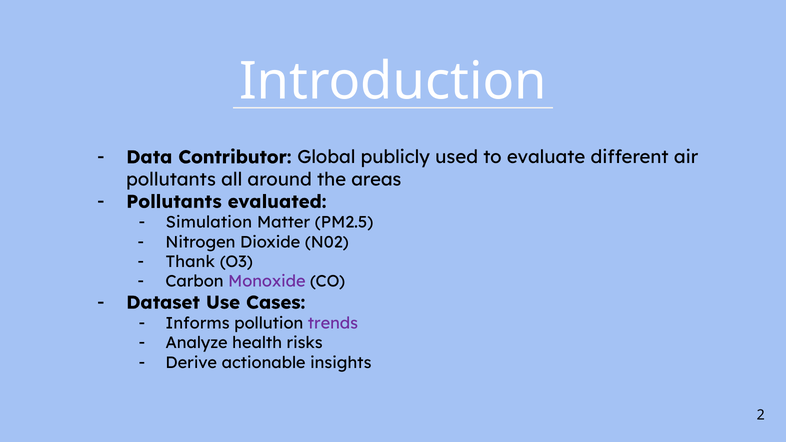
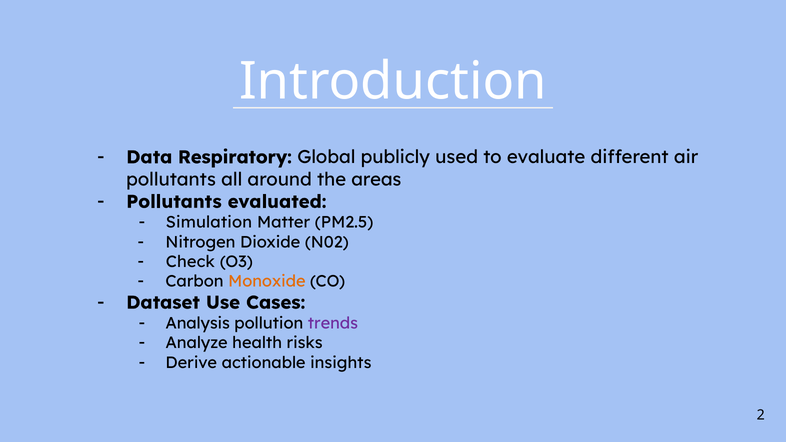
Contributor: Contributor -> Respiratory (235, 157)
Thank: Thank -> Check (190, 262)
Monoxide colour: purple -> orange (267, 282)
Informs: Informs -> Analysis (198, 323)
